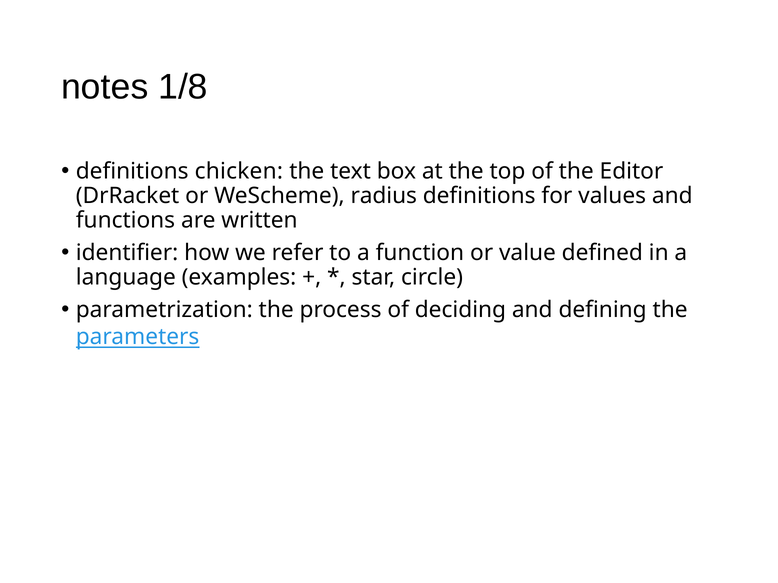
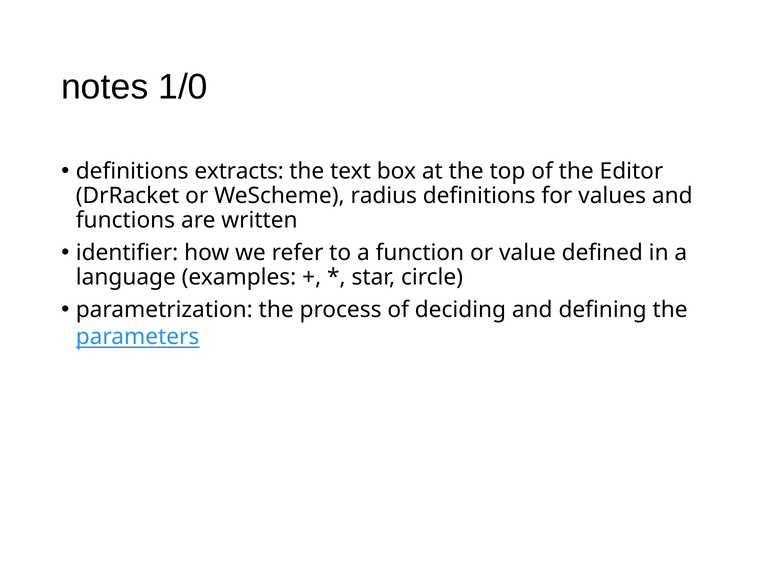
1/8: 1/8 -> 1/0 (183, 87)
chicken: chicken -> extracts (239, 171)
